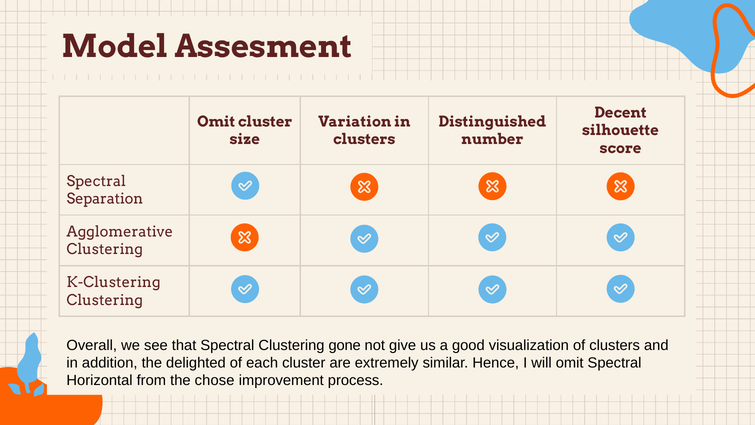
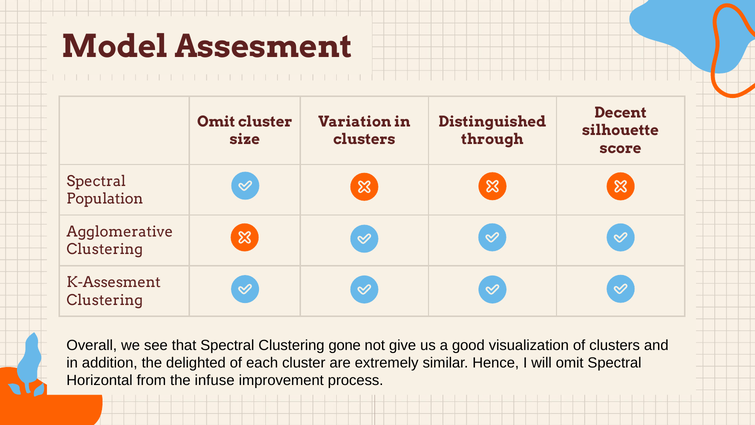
number: number -> through (492, 139)
Separation: Separation -> Population (105, 199)
K-Clustering: K-Clustering -> K-Assesment (114, 282)
chose: chose -> infuse (215, 380)
